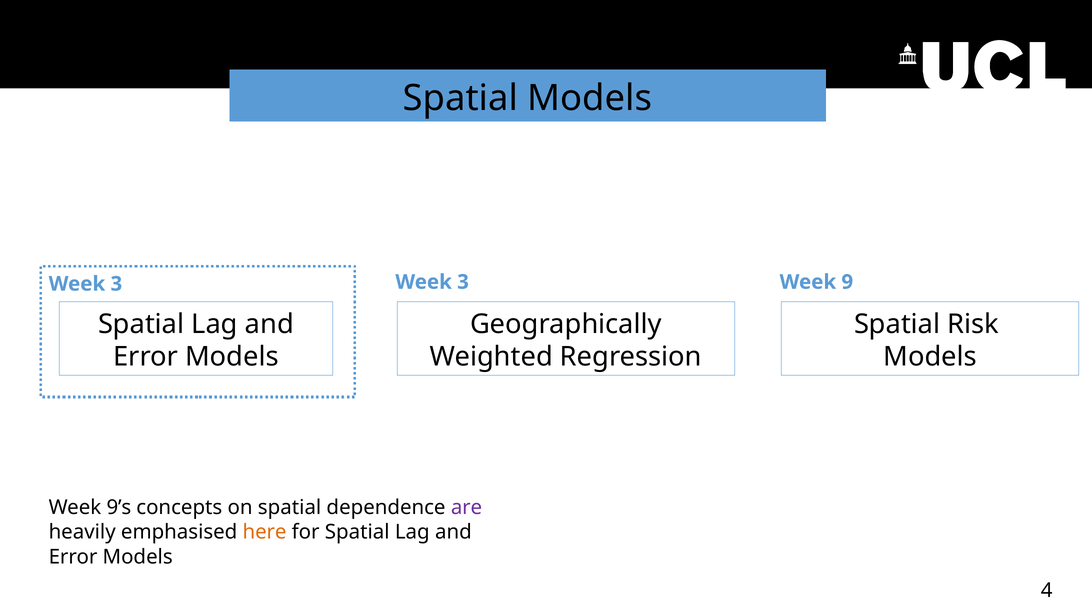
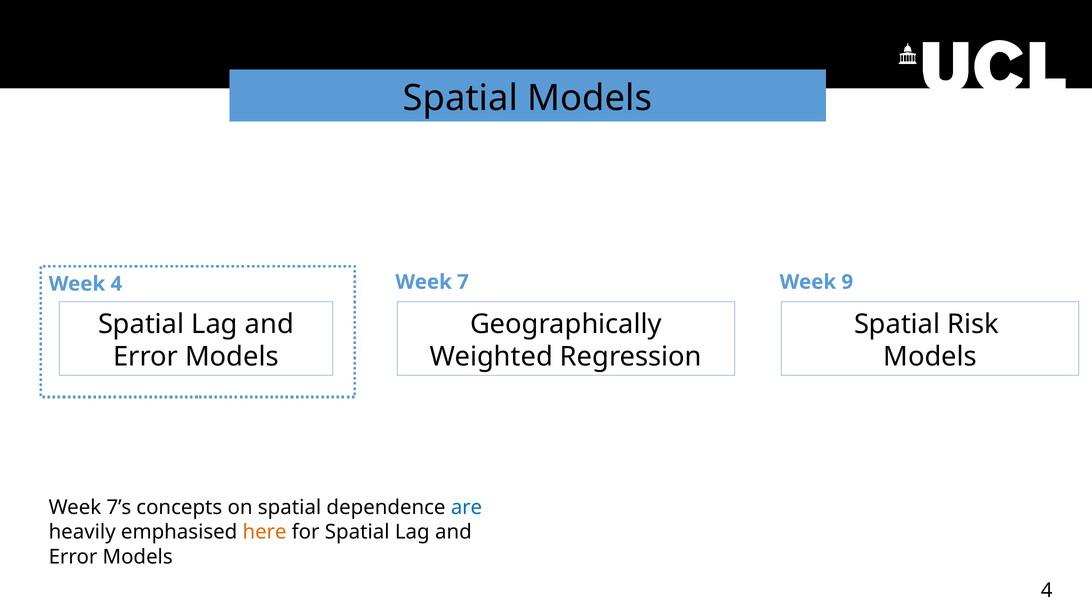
3: 3 -> 4 (116, 284)
3: 3 -> 7 (463, 282)
9’s: 9’s -> 7’s (119, 508)
are colour: purple -> blue (466, 508)
